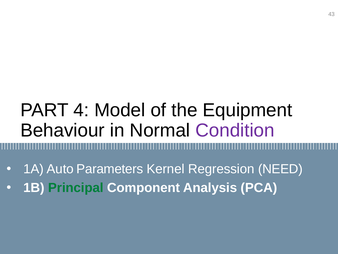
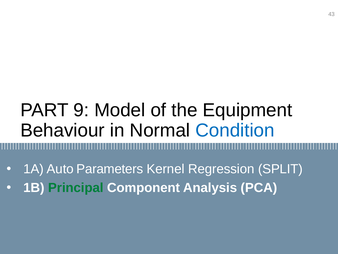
4: 4 -> 9 (81, 110)
Condition colour: purple -> blue (235, 130)
NEED: NEED -> SPLIT (280, 169)
